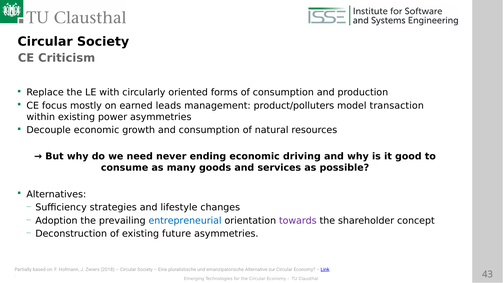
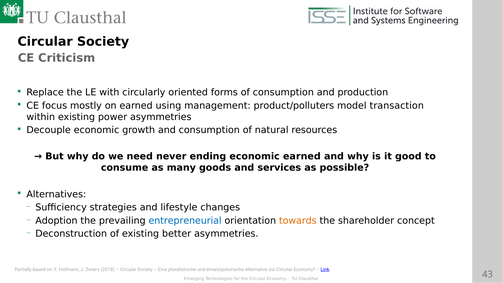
leads: leads -> using (168, 106)
economic driving: driving -> earned (302, 156)
towards colour: purple -> orange (298, 221)
future: future -> better (177, 234)
